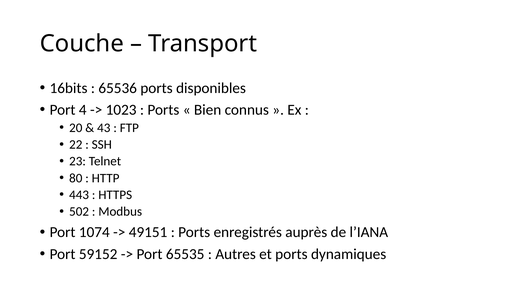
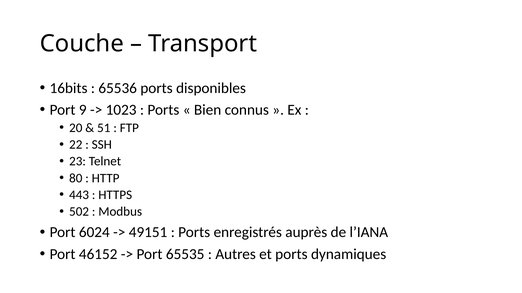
4: 4 -> 9 (83, 110)
43: 43 -> 51 (104, 128)
1074: 1074 -> 6024 (94, 233)
59152: 59152 -> 46152 (98, 255)
